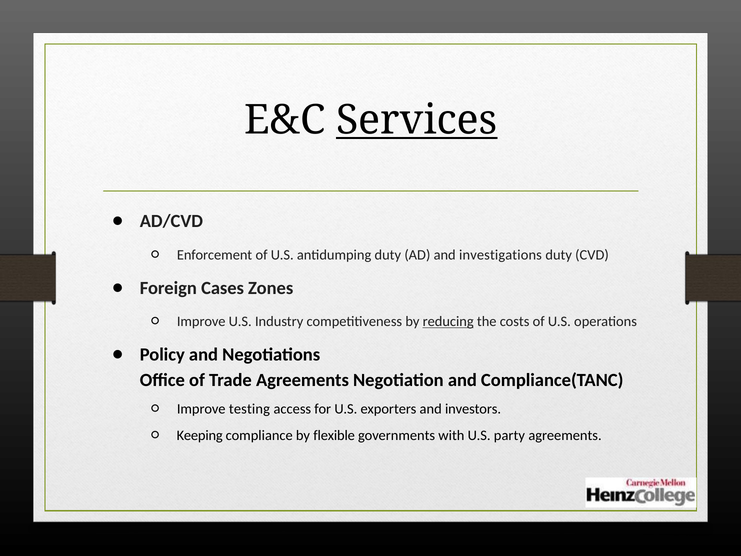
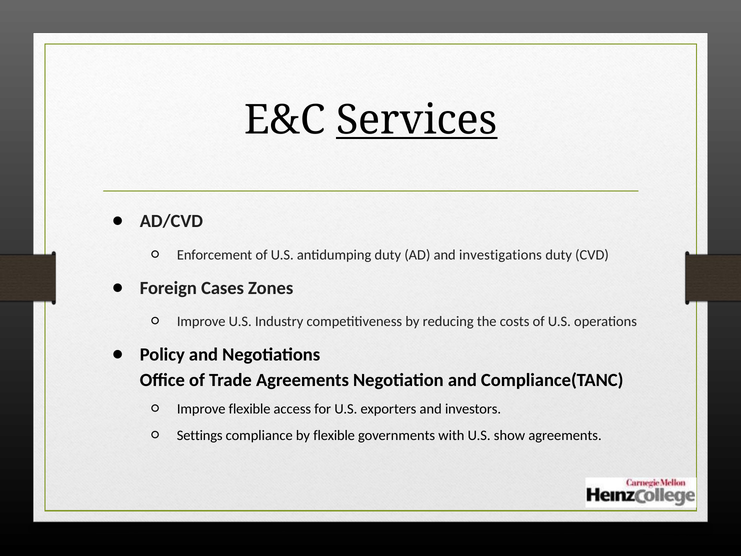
reducing underline: present -> none (448, 321)
Improve testing: testing -> flexible (250, 409)
Keeping: Keeping -> Settings (200, 435)
party: party -> show (509, 435)
